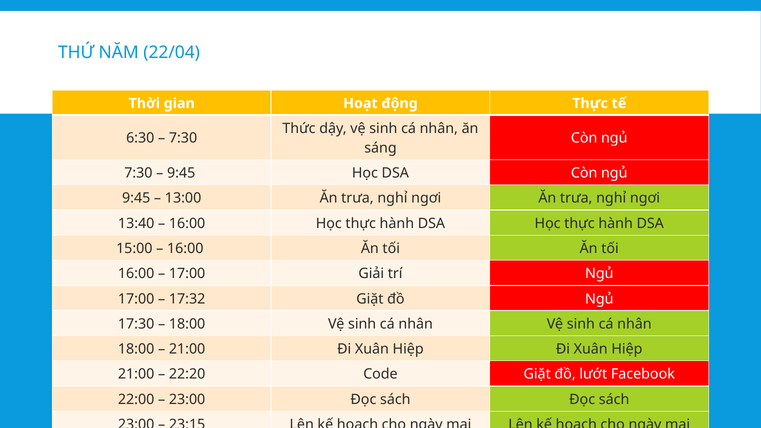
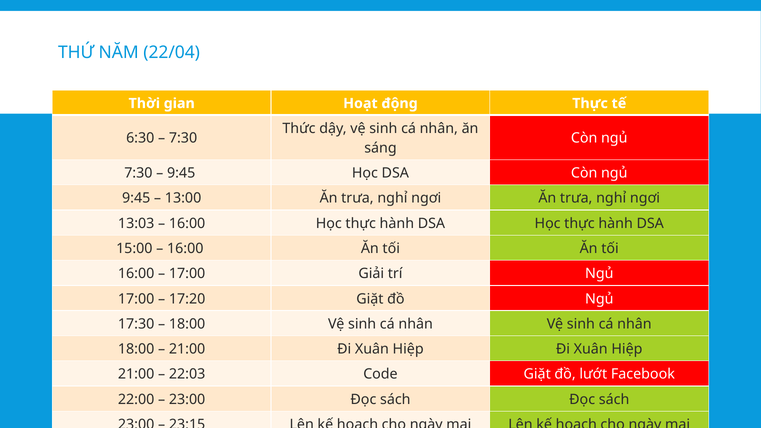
13:40: 13:40 -> 13:03 (136, 223)
17:32: 17:32 -> 17:20 (187, 299)
22:20: 22:20 -> 22:03 (187, 374)
